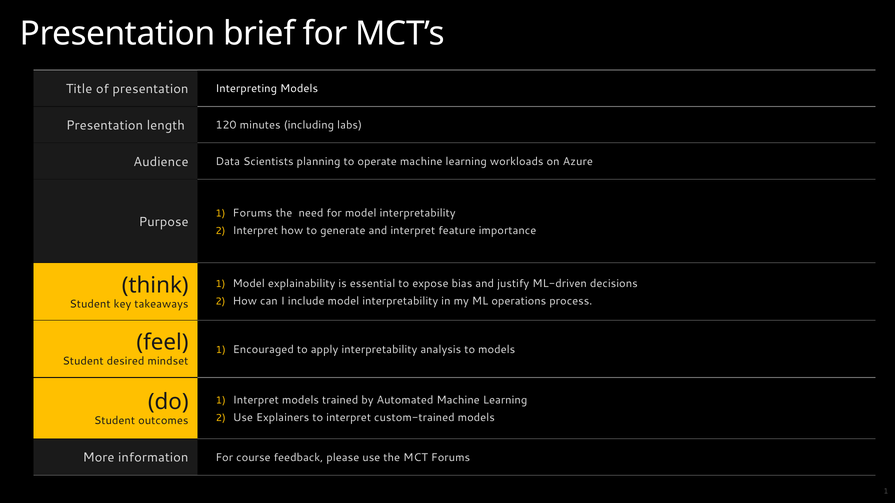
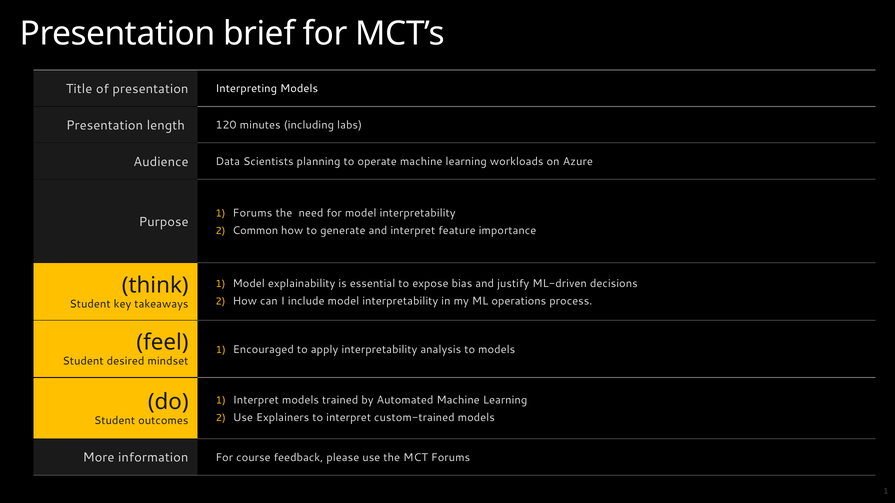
Interpret: Interpret -> Common (255, 231)
